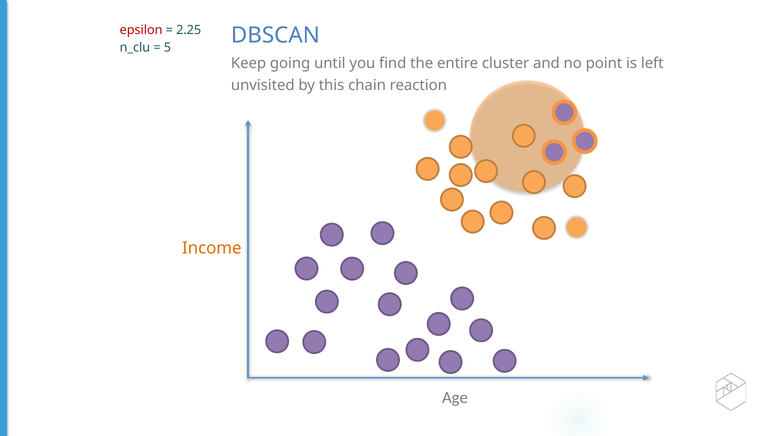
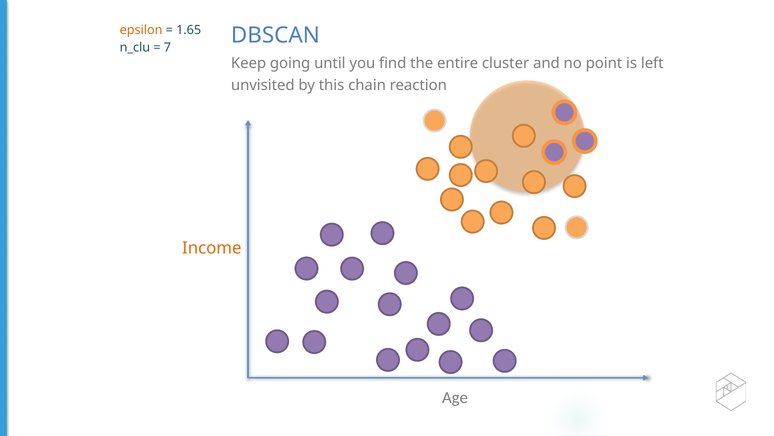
epsilon colour: red -> orange (141, 30)
2.25: 2.25 -> 1.65 (189, 30)
5: 5 -> 7 (167, 47)
